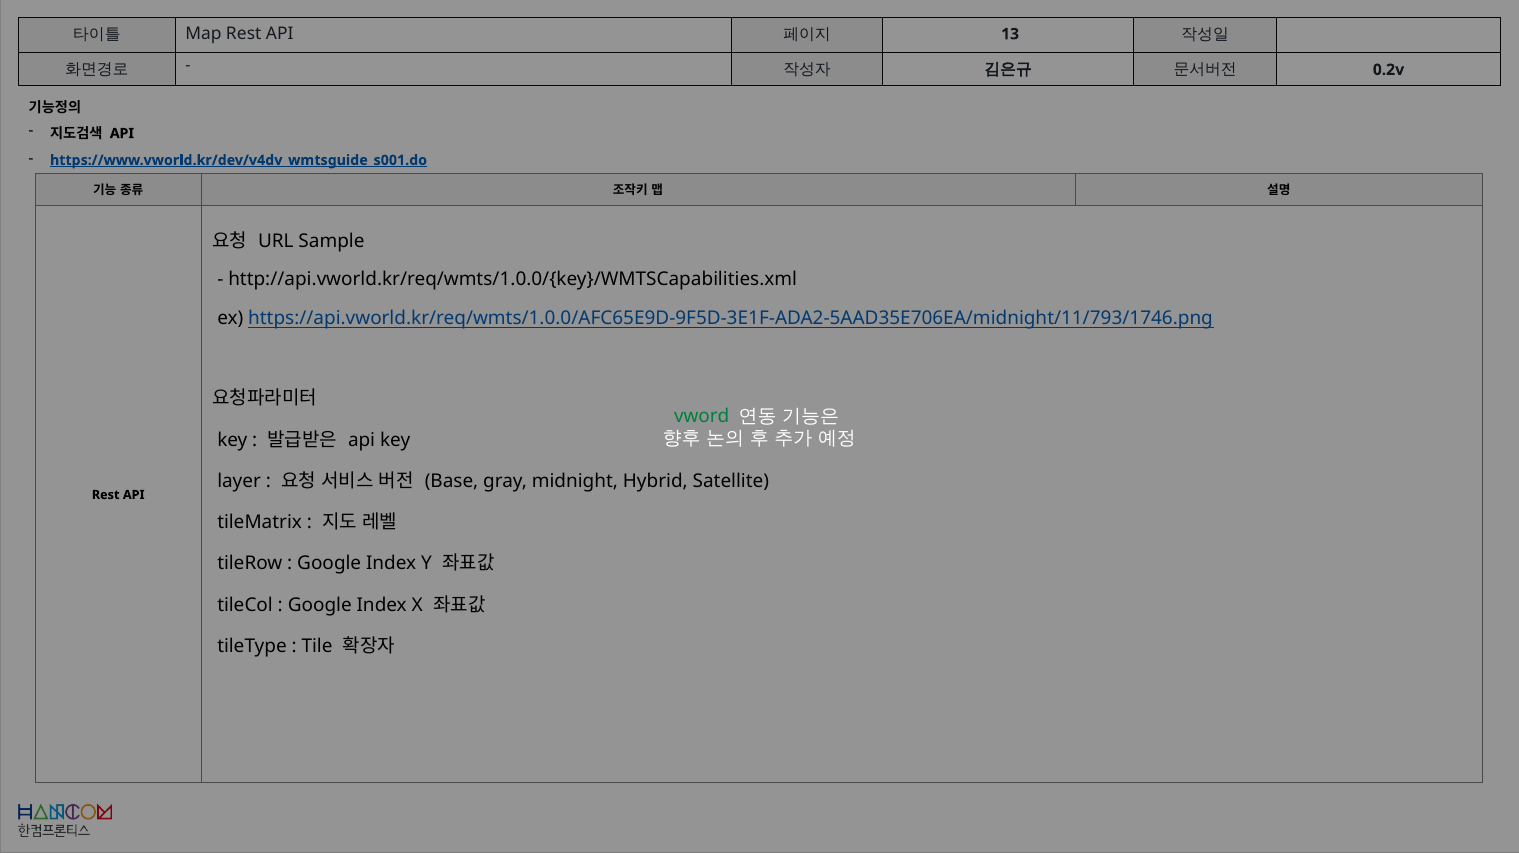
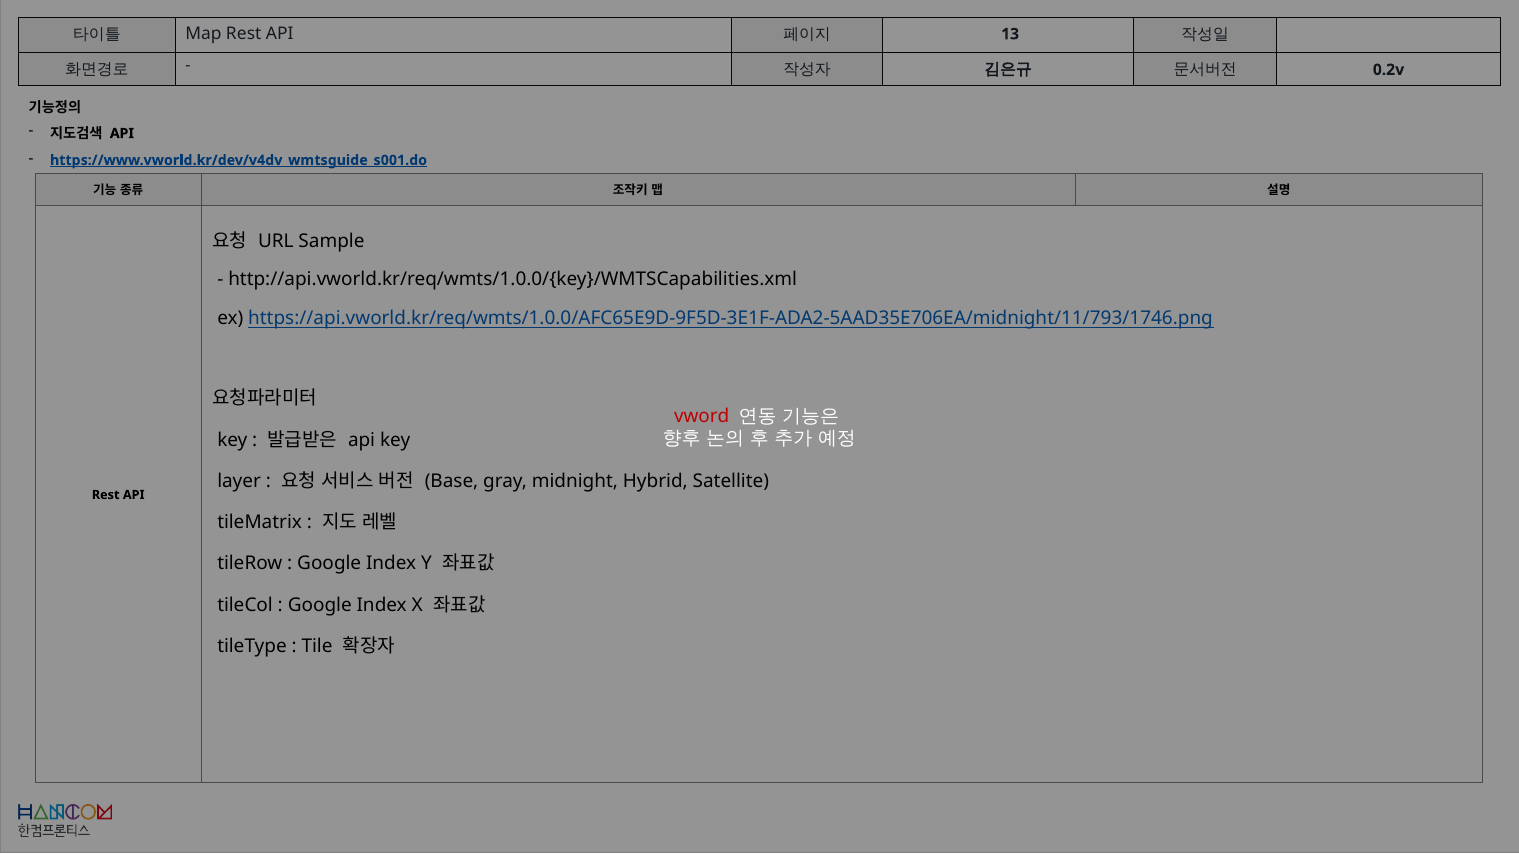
vword colour: green -> red (702, 416)
